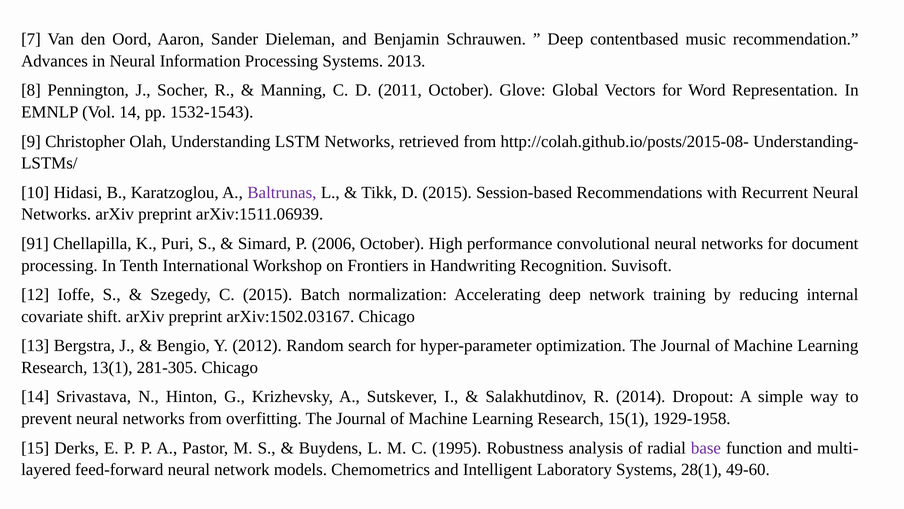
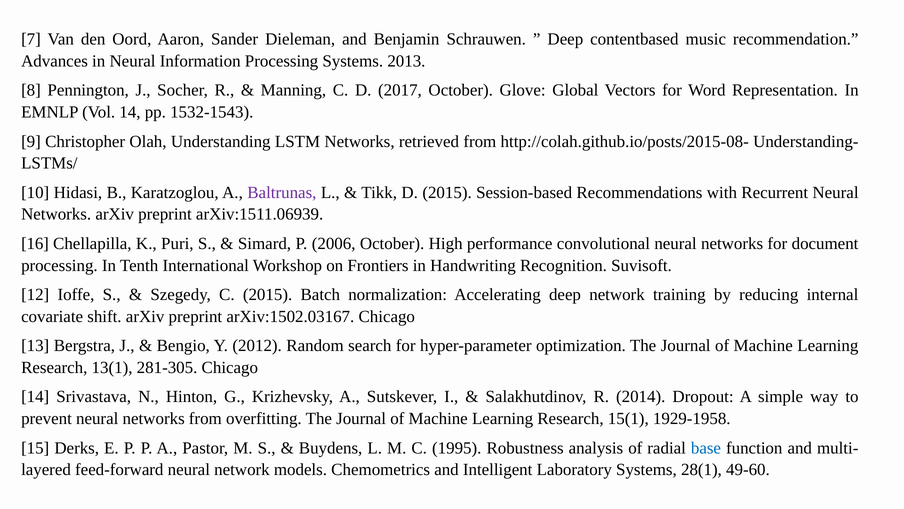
2011: 2011 -> 2017 (400, 90)
91: 91 -> 16 (35, 243)
base colour: purple -> blue (706, 448)
